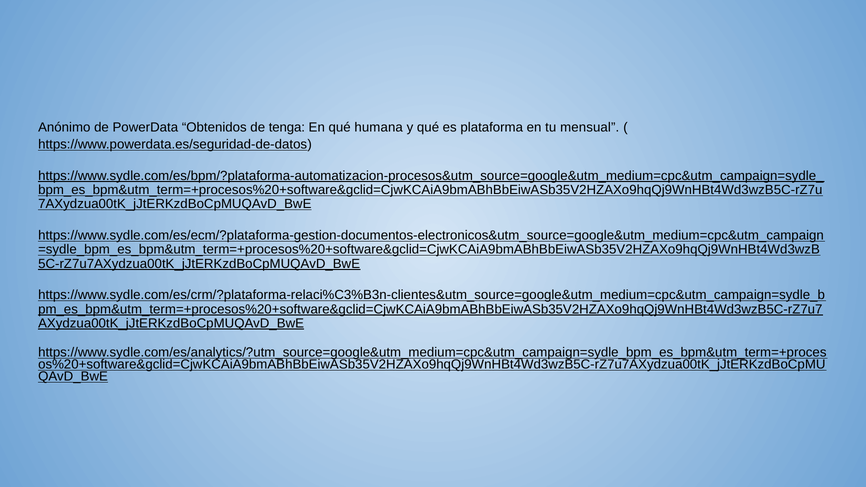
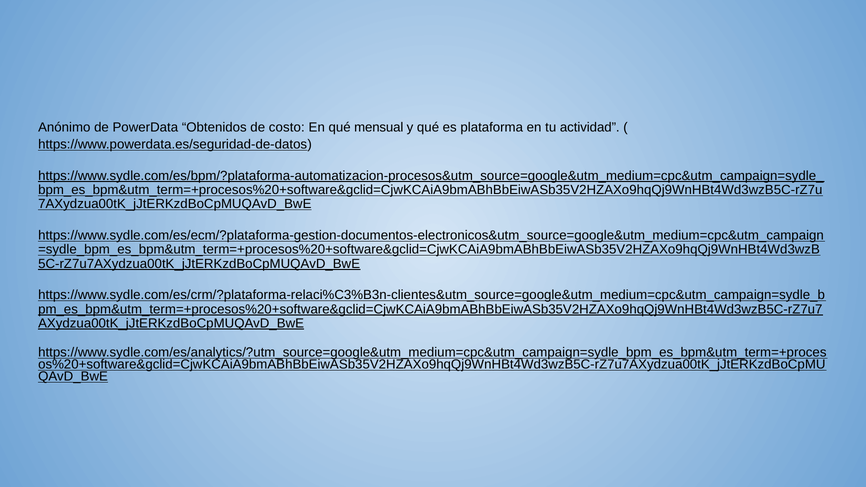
tenga: tenga -> costo (287, 128)
humana: humana -> mensual (379, 128)
mensual: mensual -> actividad (590, 128)
